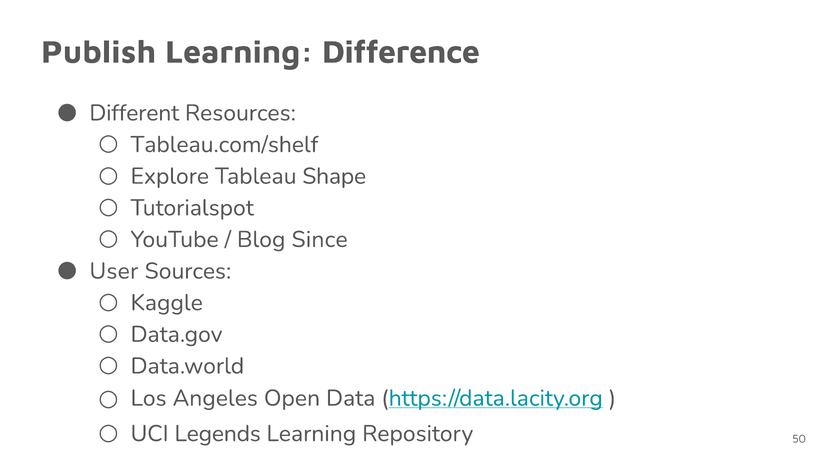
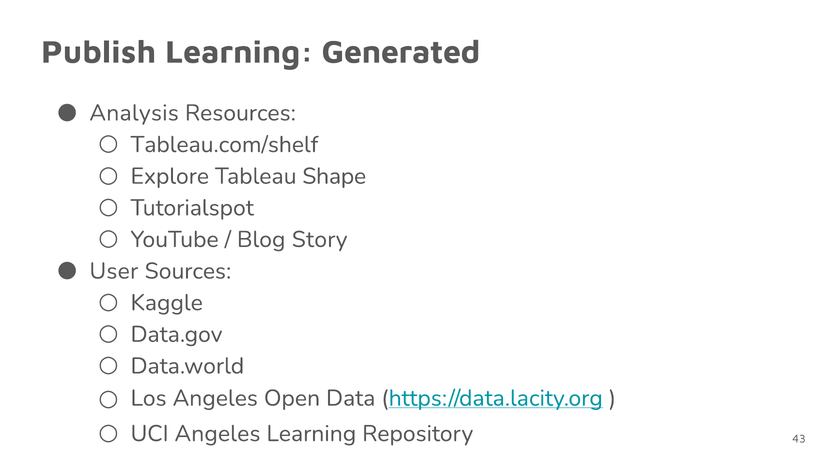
Difference: Difference -> Generated (401, 52)
Different: Different -> Analysis (134, 113)
Since: Since -> Story (320, 239)
UCI Legends: Legends -> Angeles (217, 434)
50: 50 -> 43 (799, 439)
